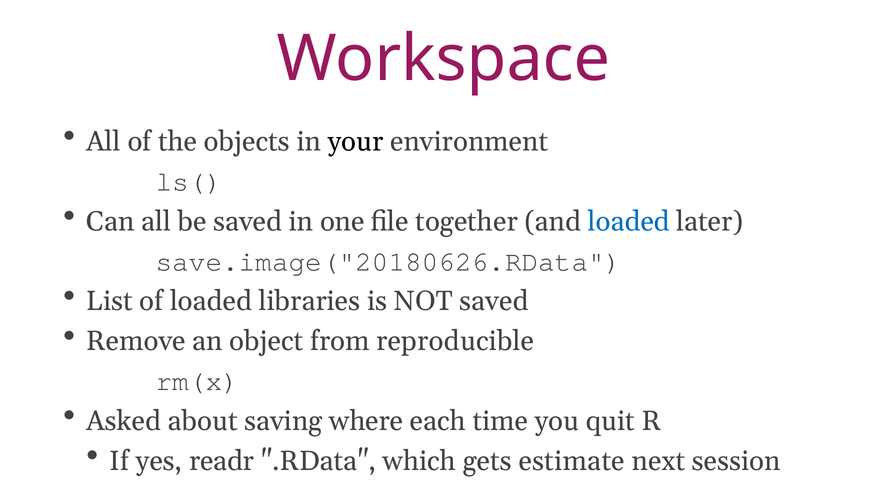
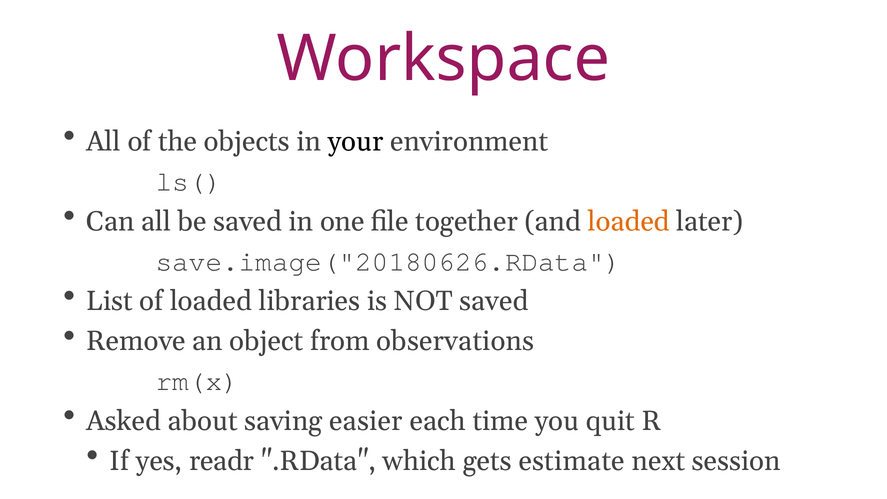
loaded colour: blue -> orange (629, 221)
reproducible: reproducible -> observations (455, 341)
where: where -> easier (366, 421)
